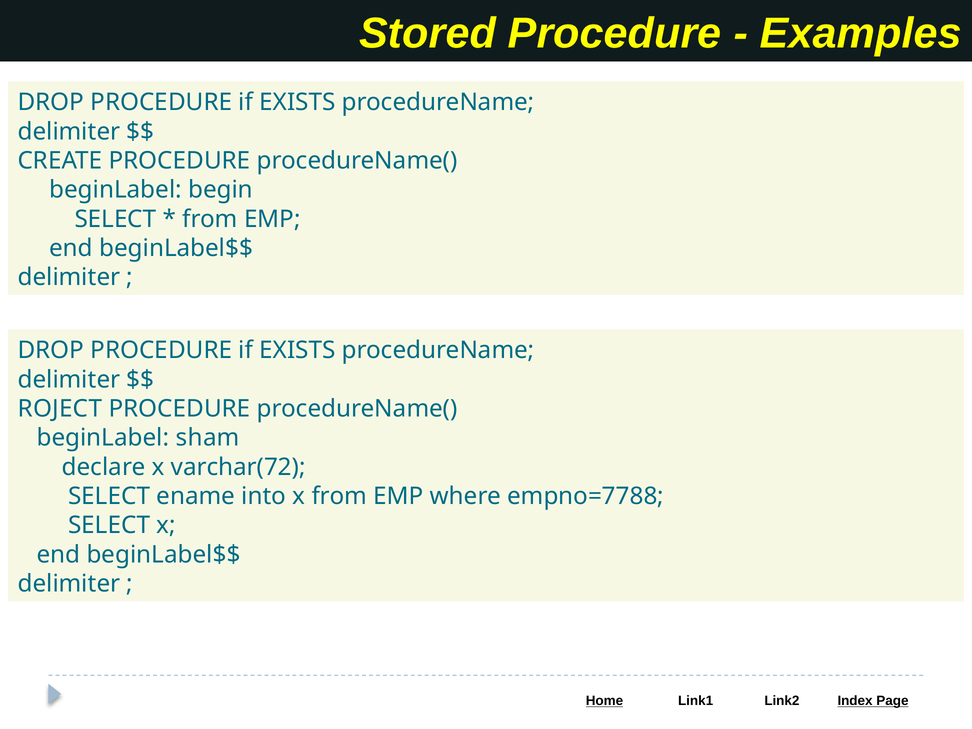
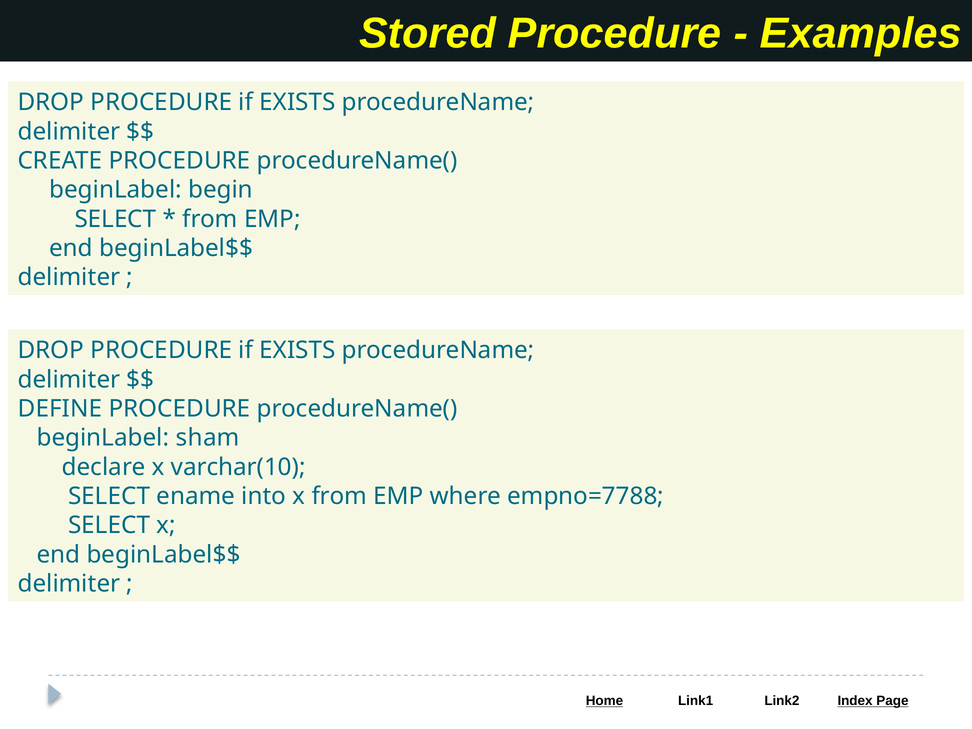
ROJECT: ROJECT -> DEFINE (60, 409)
varchar(72: varchar(72 -> varchar(10 (238, 467)
